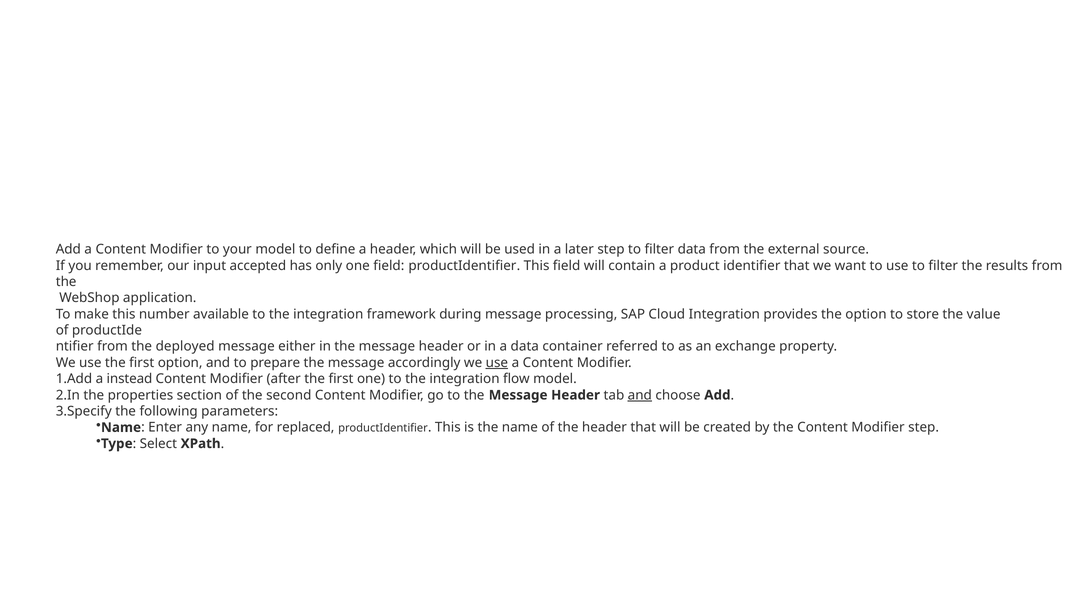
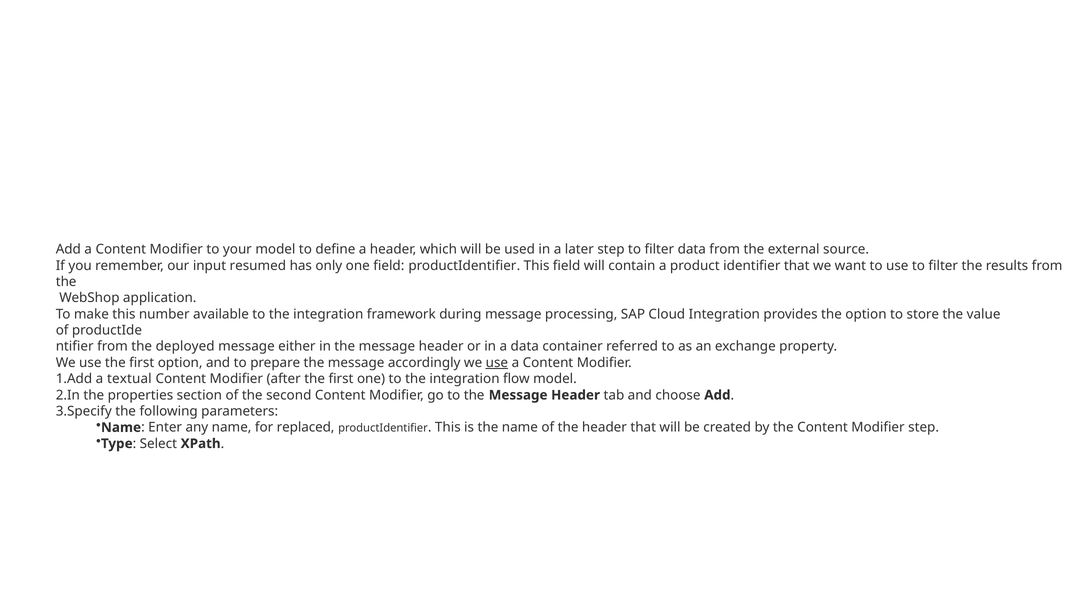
accepted: accepted -> resumed (258, 266)
instead: instead -> textual (129, 379)
and underline: present -> none (640, 395)
